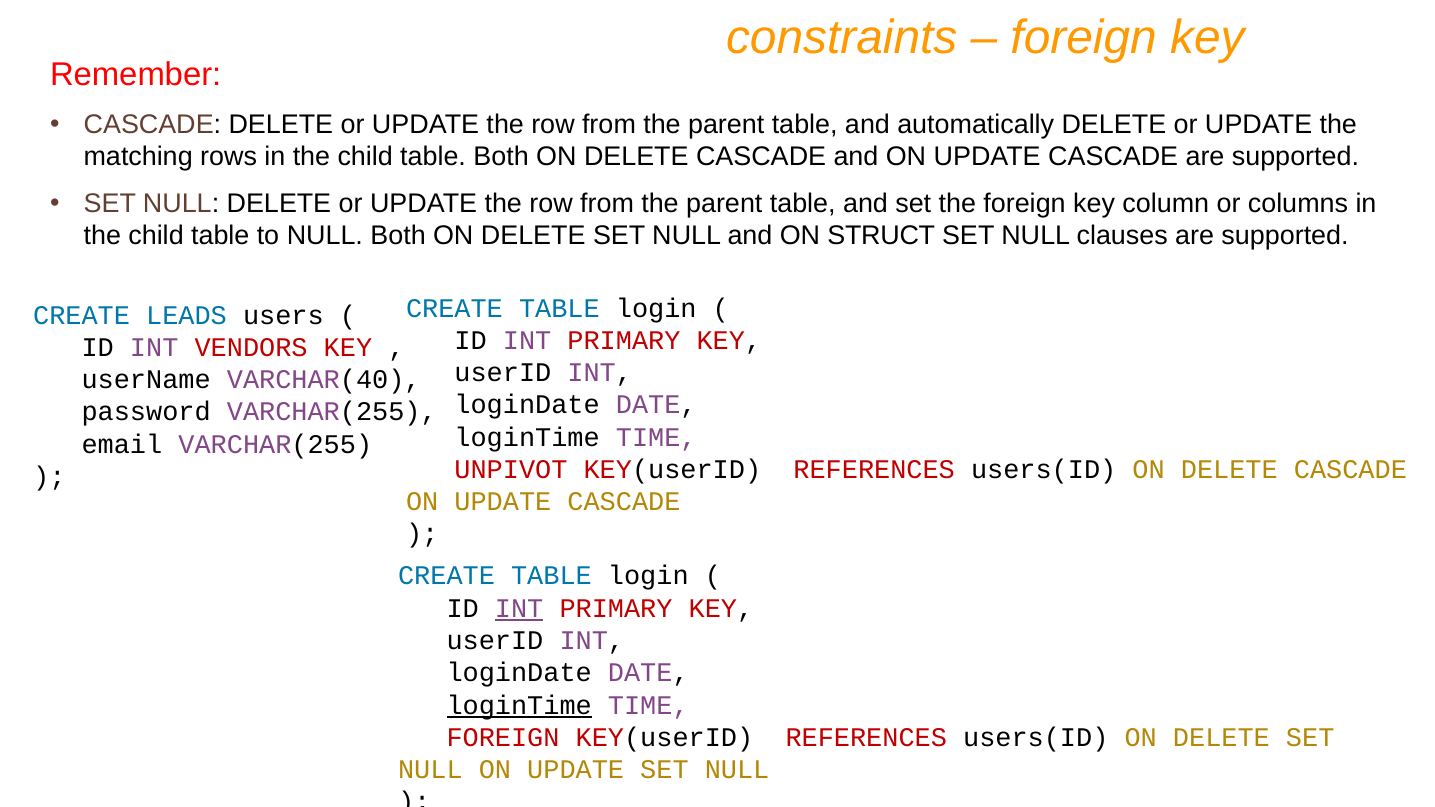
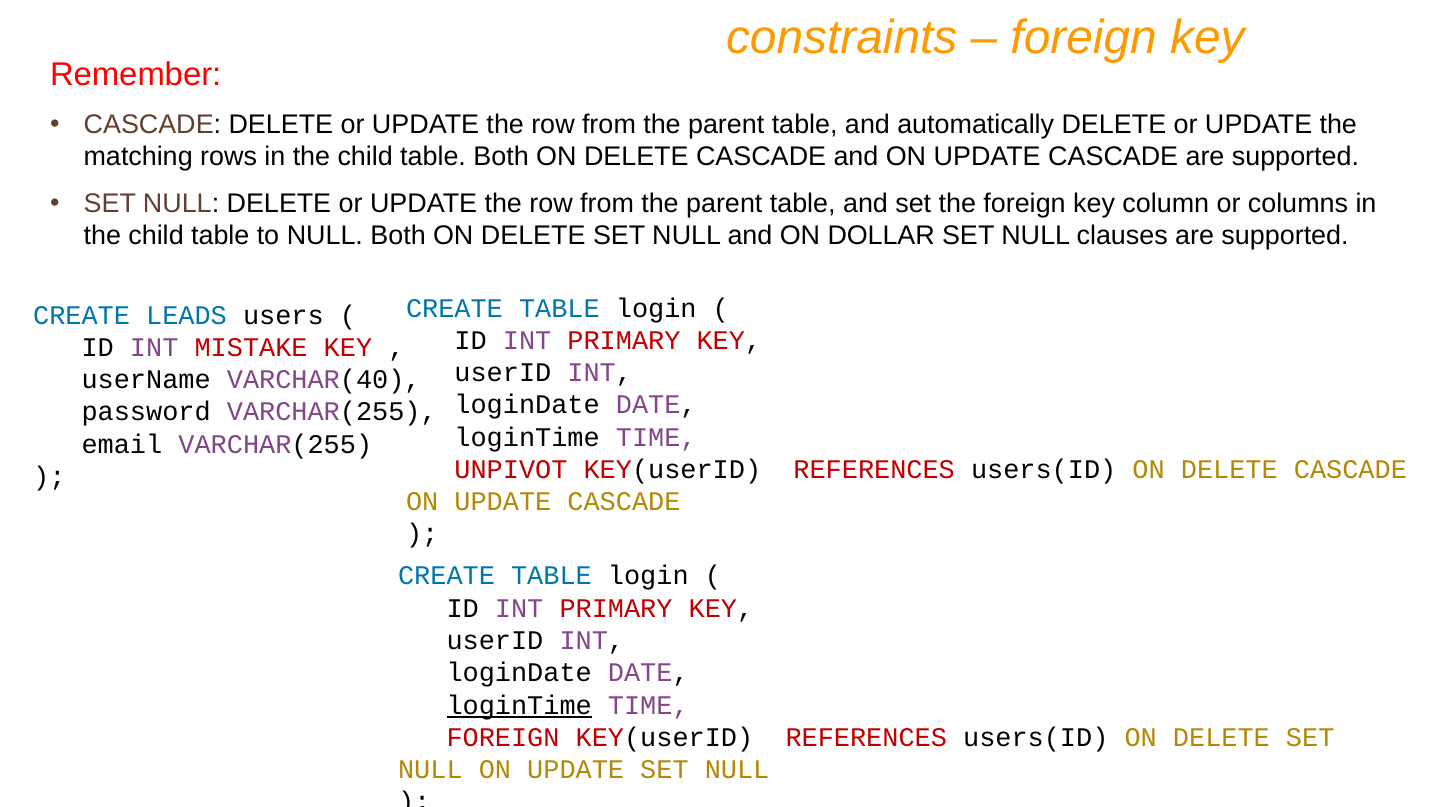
STRUCT: STRUCT -> DOLLAR (881, 236)
VENDORS: VENDORS -> MISTAKE (251, 348)
INT underline: present -> none (519, 608)
